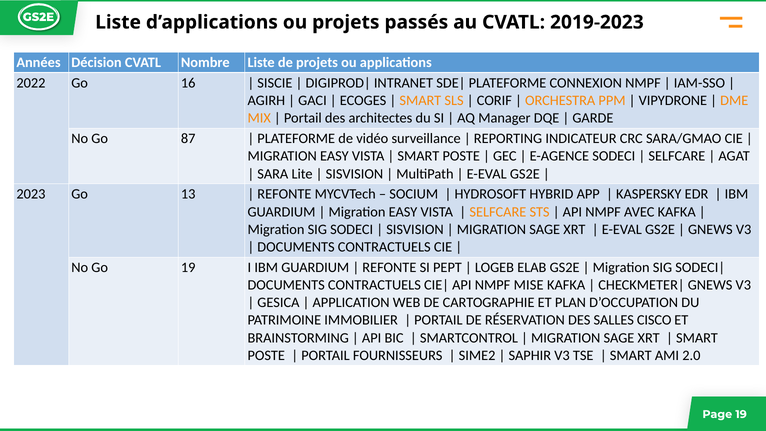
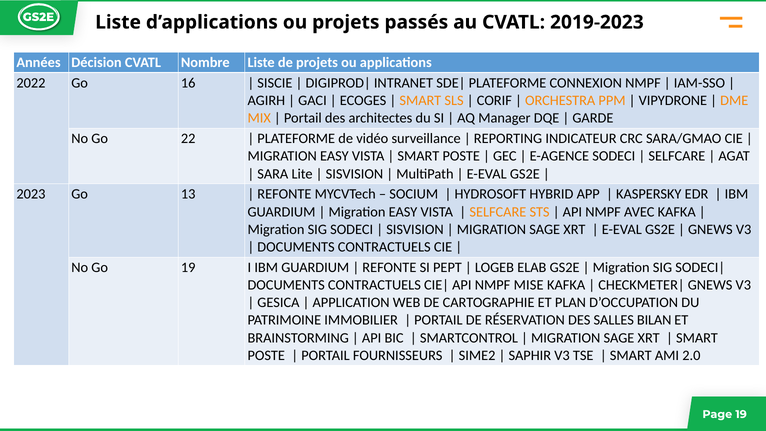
87: 87 -> 22 (188, 139)
CISCO: CISCO -> BILAN (654, 320)
